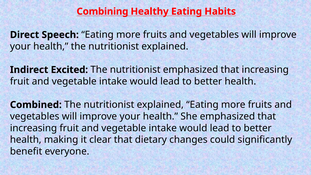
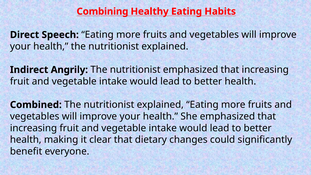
Excited: Excited -> Angrily (69, 70)
